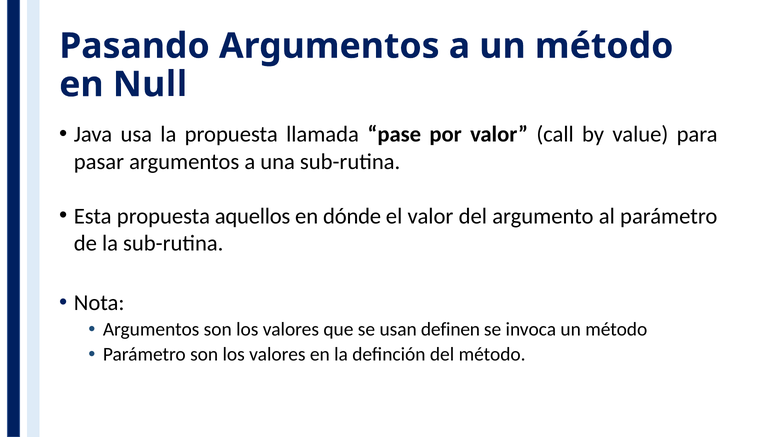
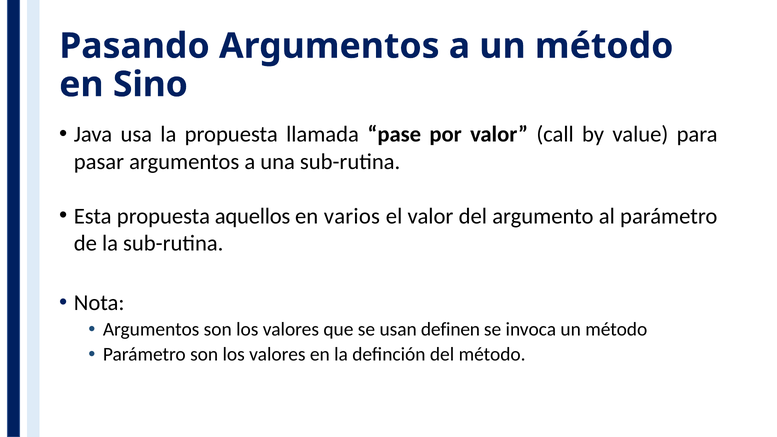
Null: Null -> Sino (150, 84)
dónde: dónde -> varios (352, 216)
